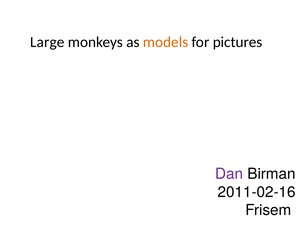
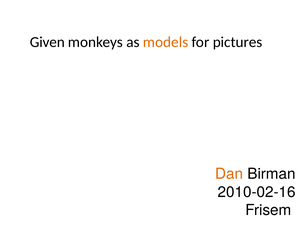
Large: Large -> Given (47, 42)
Dan colour: purple -> orange (229, 174)
2011-02-16: 2011-02-16 -> 2010-02-16 (257, 193)
